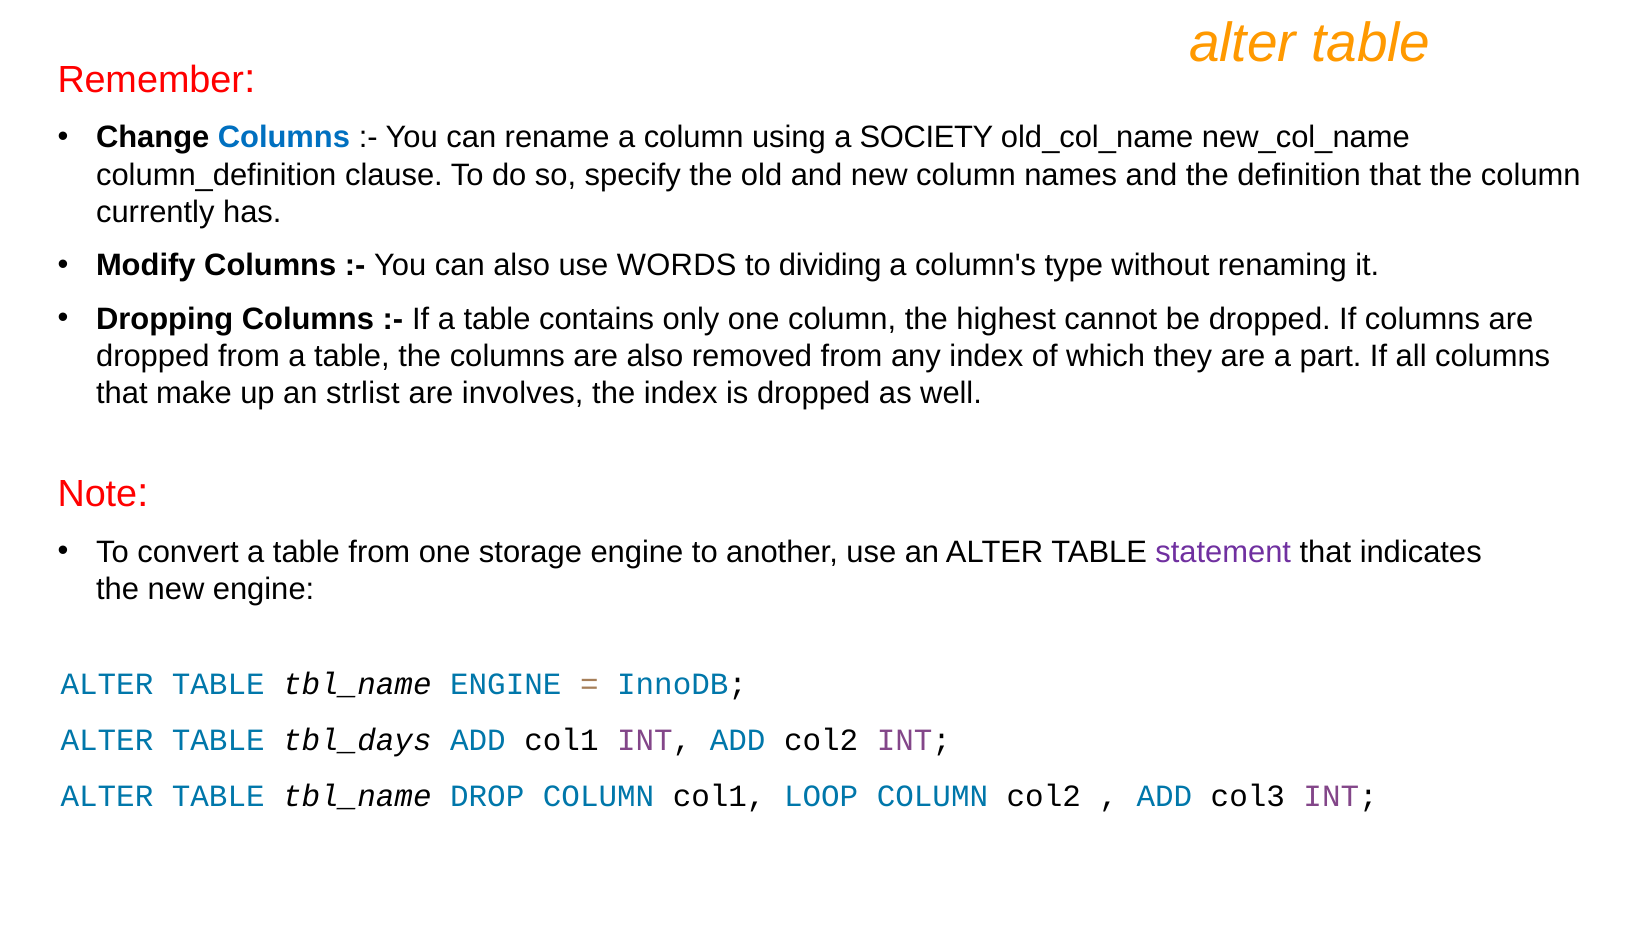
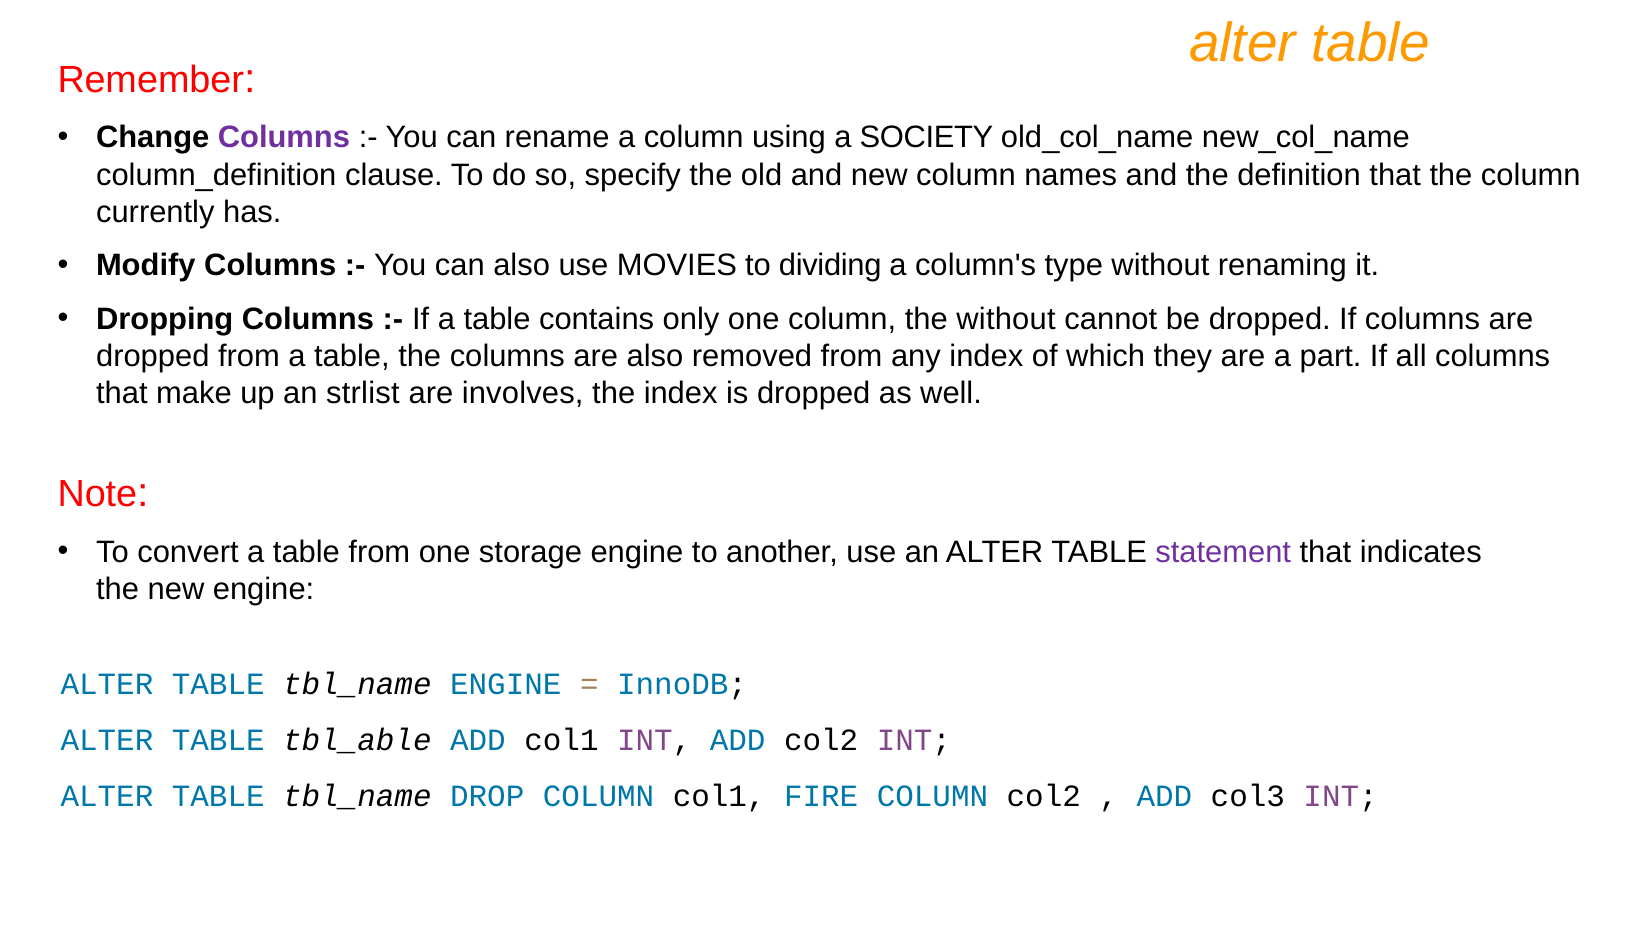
Columns colour: blue -> purple (284, 138)
WORDS: WORDS -> MOVIES (677, 265)
the highest: highest -> without (1006, 319)
tbl_days: tbl_days -> tbl_able (357, 740)
LOOP: LOOP -> FIRE (821, 796)
